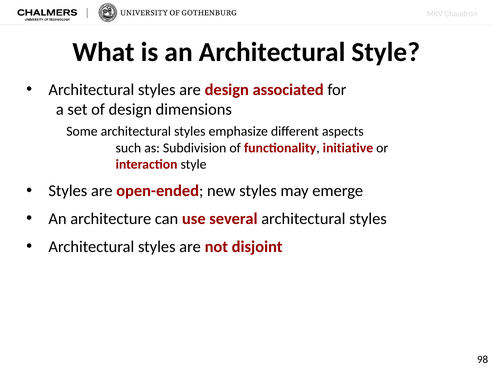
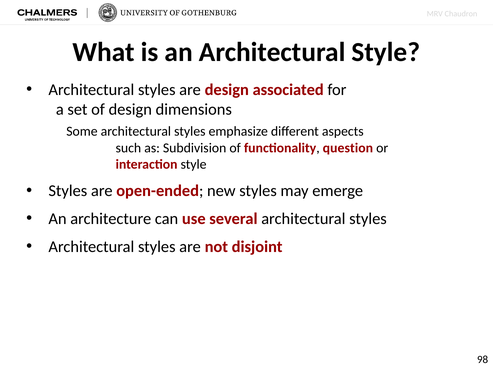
initiative: initiative -> question (348, 148)
